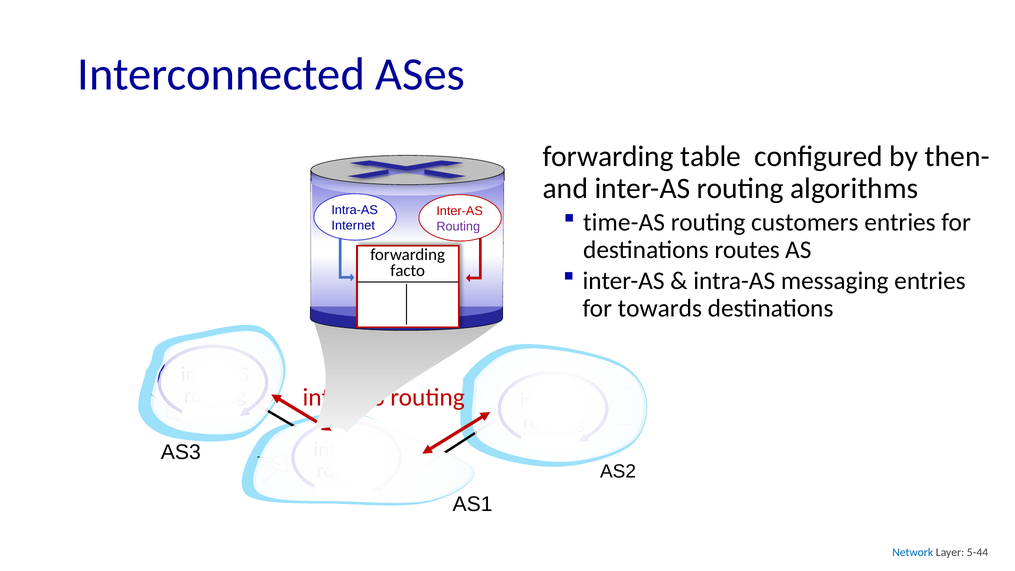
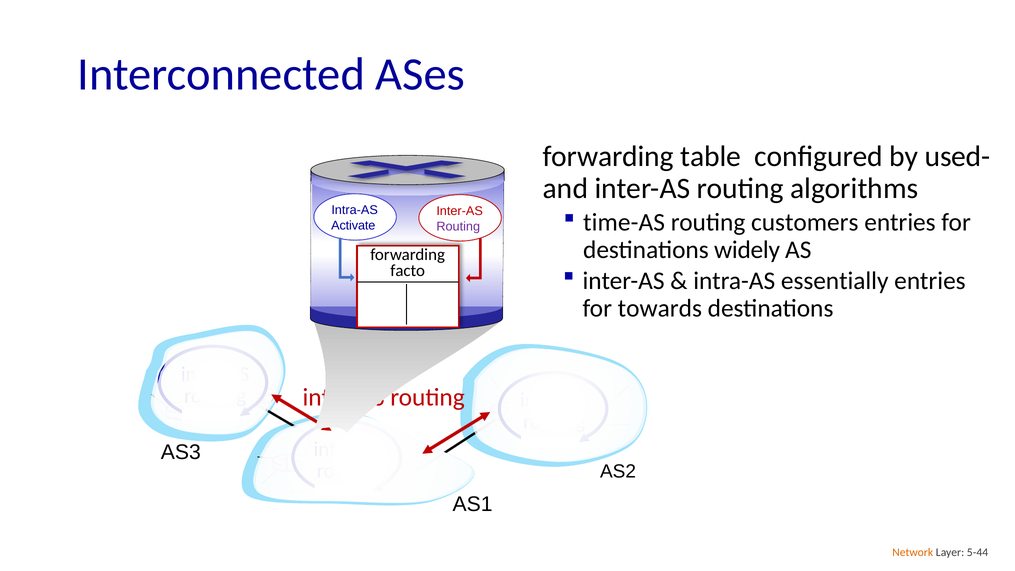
then-: then- -> used- (958, 156)
Internet: Internet -> Activate (353, 226)
routes: routes -> widely (747, 250)
messaging: messaging -> essentially (835, 281)
Network colour: blue -> orange (913, 552)
